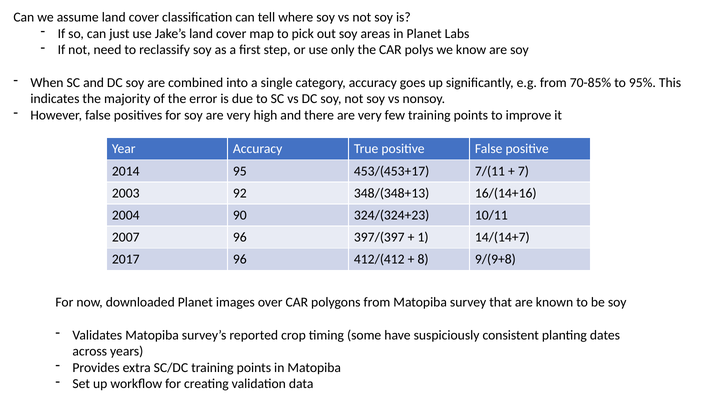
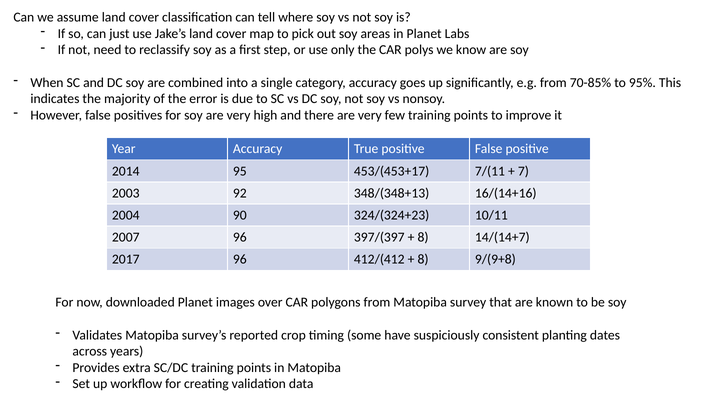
1: 1 -> 8 (423, 237)
